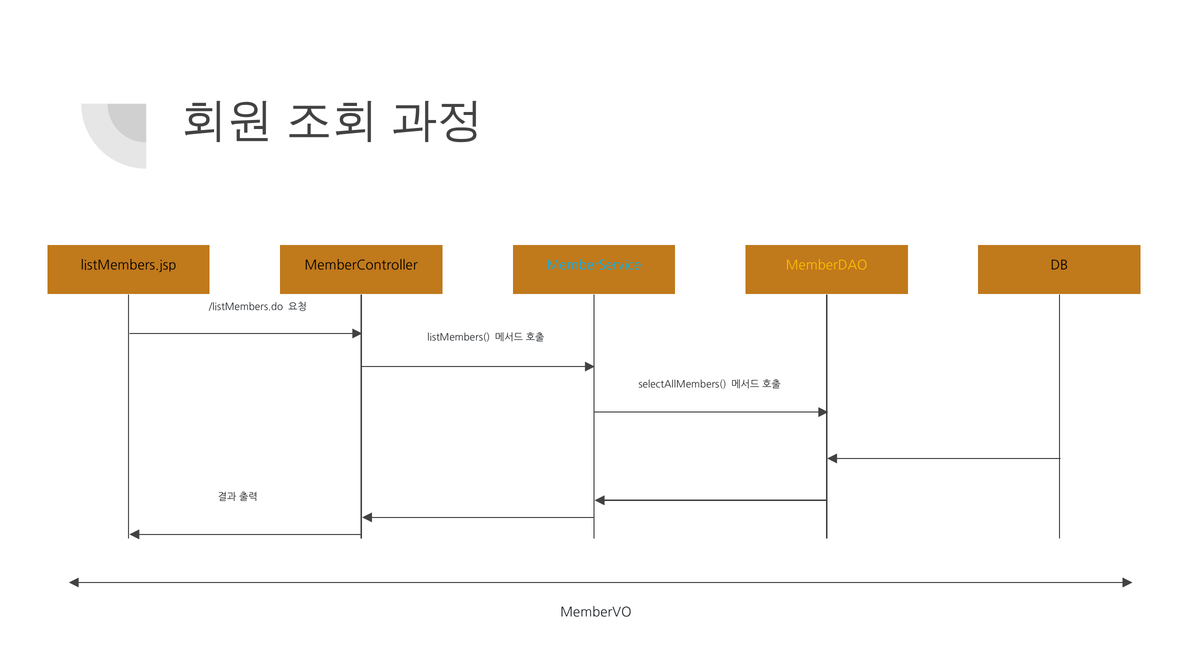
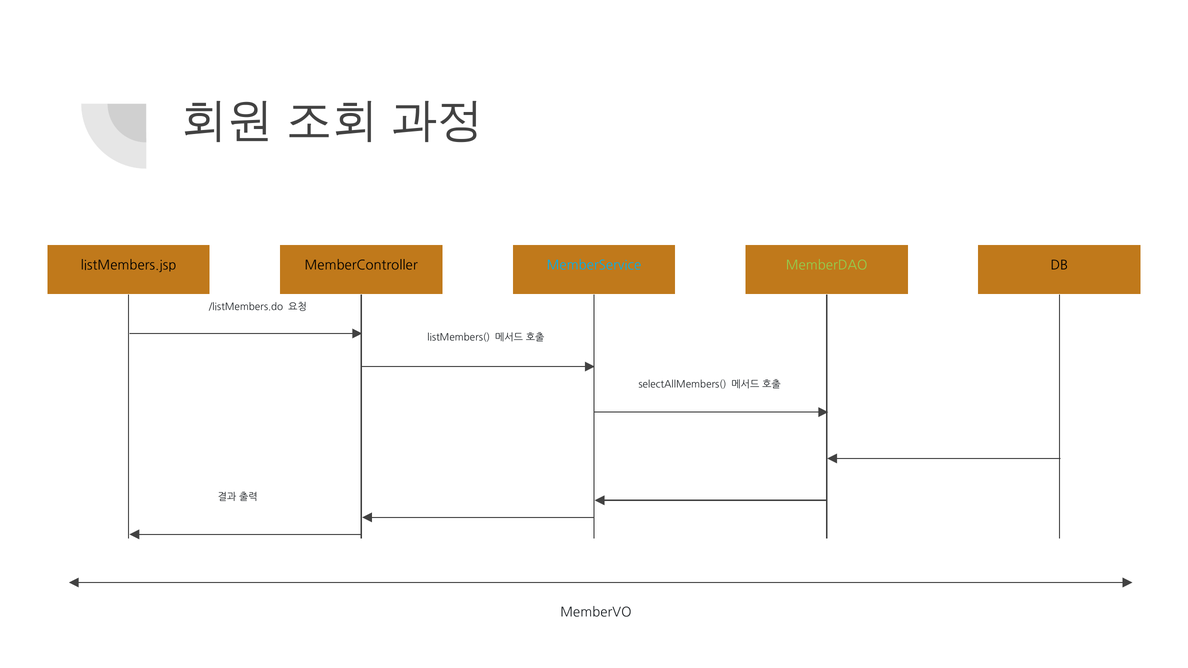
MemberDAO colour: yellow -> light green (827, 265)
